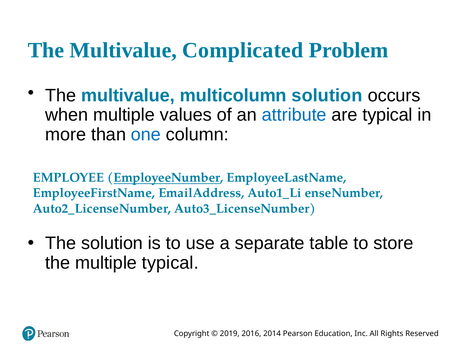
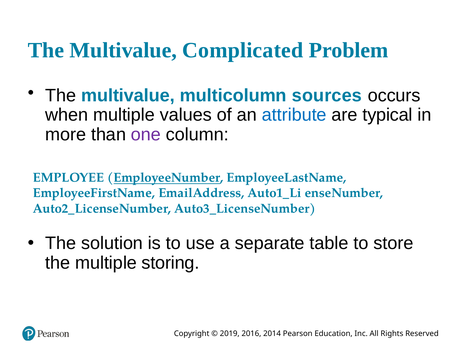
multicolumn solution: solution -> sources (327, 95)
one colour: blue -> purple (146, 134)
multiple typical: typical -> storing (170, 262)
